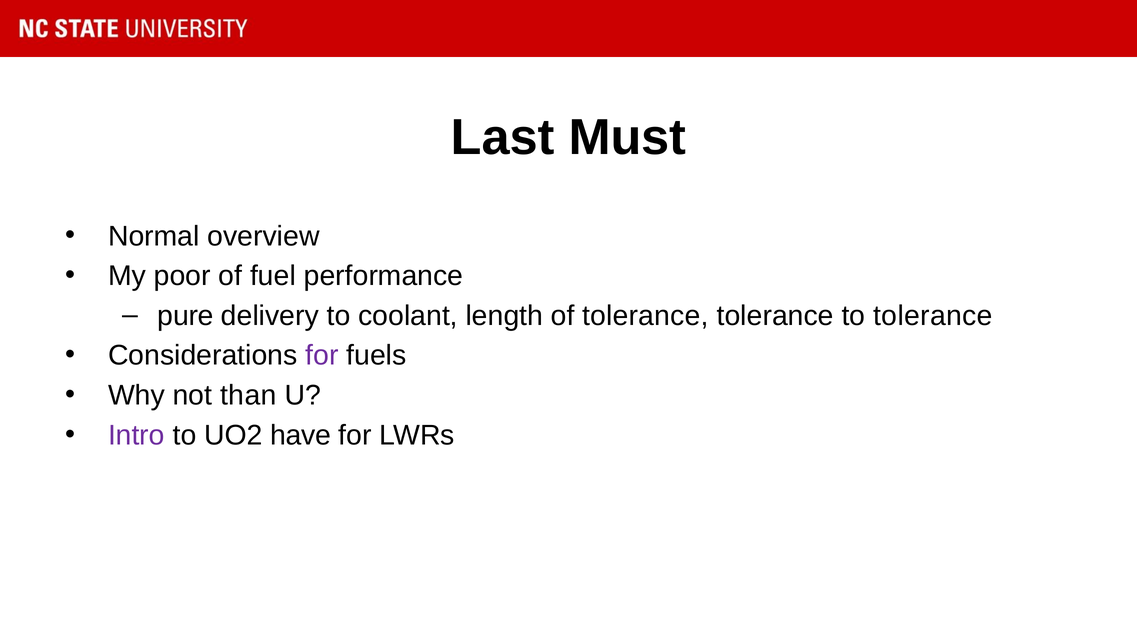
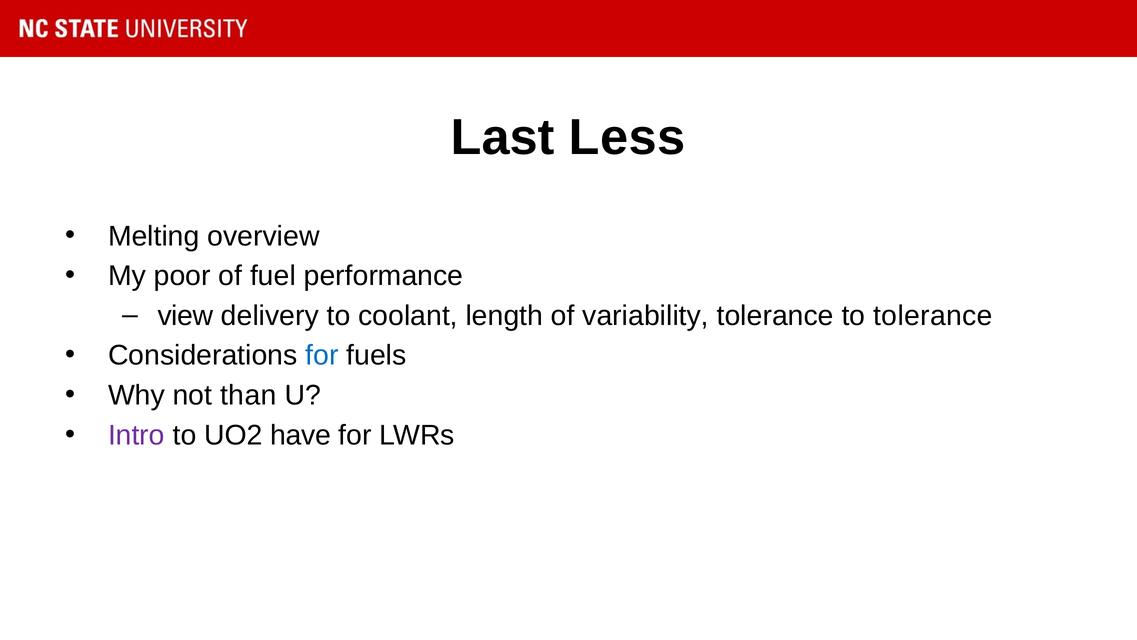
Must: Must -> Less (627, 137)
Normal: Normal -> Melting (154, 236)
pure: pure -> view (186, 316)
of tolerance: tolerance -> variability (646, 316)
for colour: purple -> blue (322, 355)
